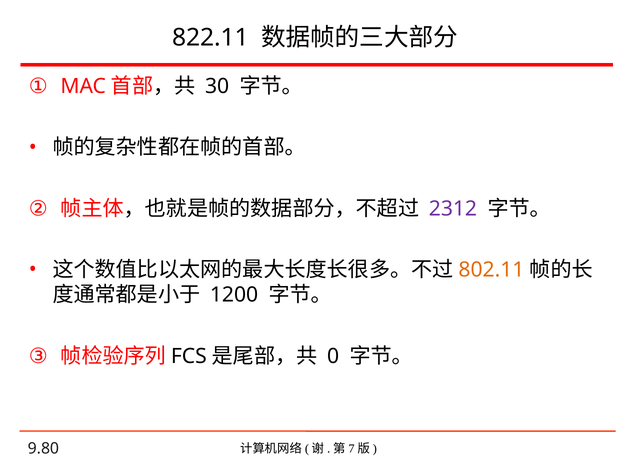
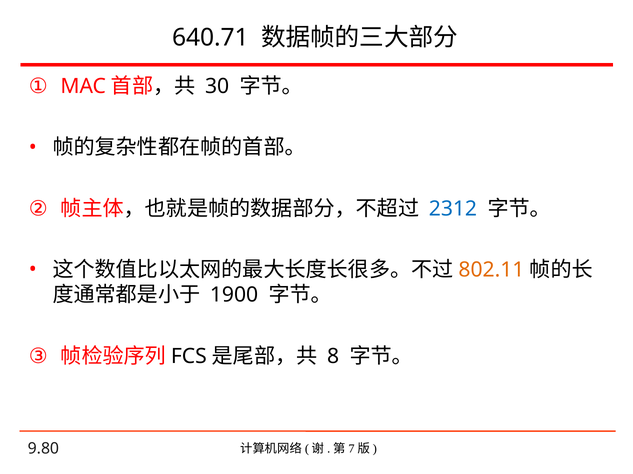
822.11: 822.11 -> 640.71 (210, 38)
2312 colour: purple -> blue (453, 209)
1200: 1200 -> 1900 (234, 295)
0: 0 -> 8 (333, 357)
